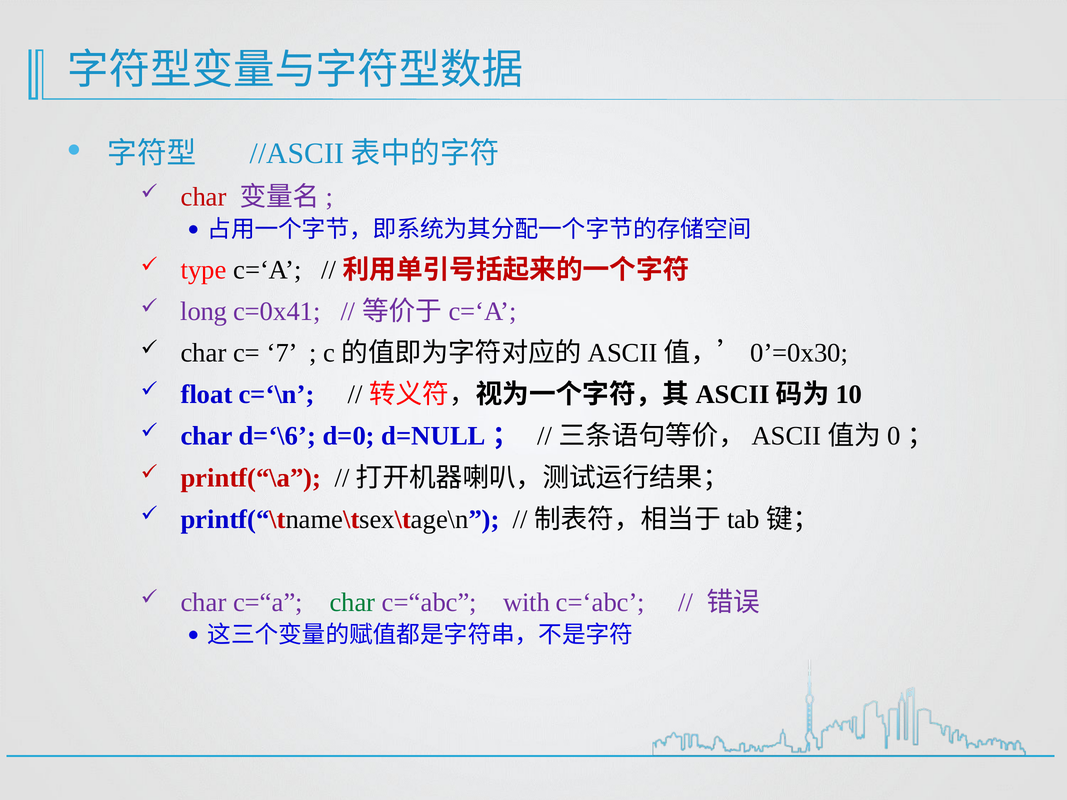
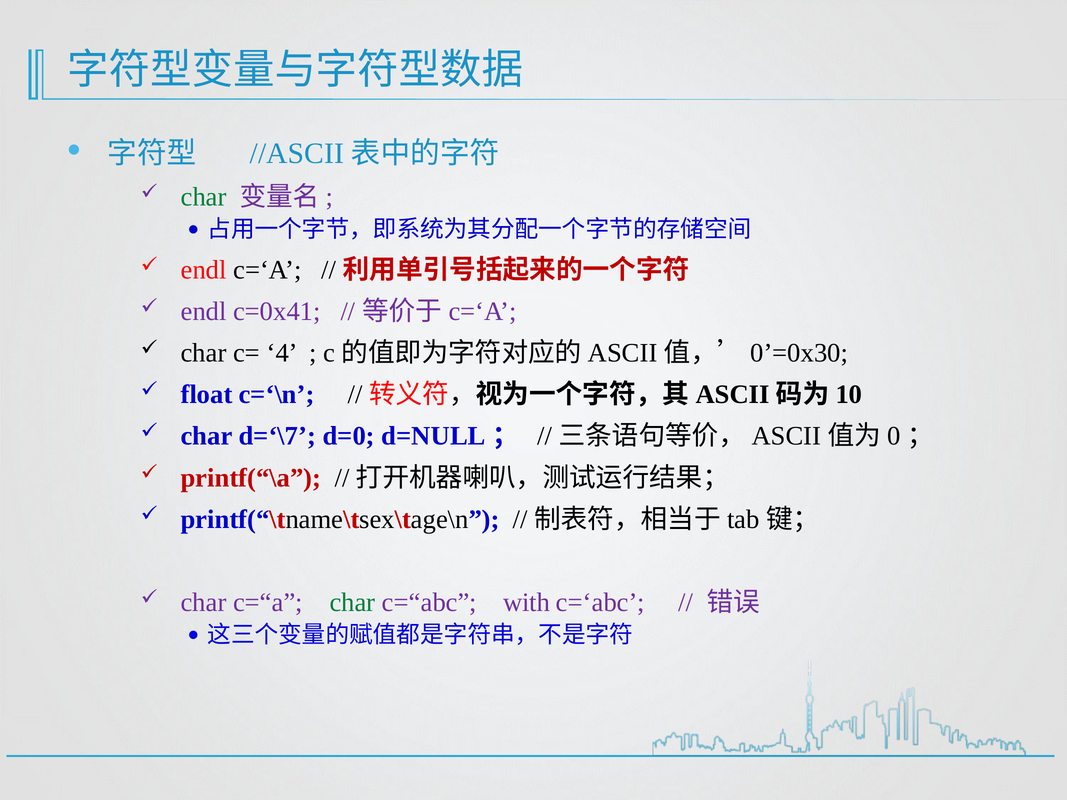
char colour: red -> green (204, 197)
type: type -> endl (204, 270)
long: long -> endl (204, 312)
7: 7 -> 4 (282, 353)
d=‘\6: d=‘\6 -> d=‘\7 (277, 436)
